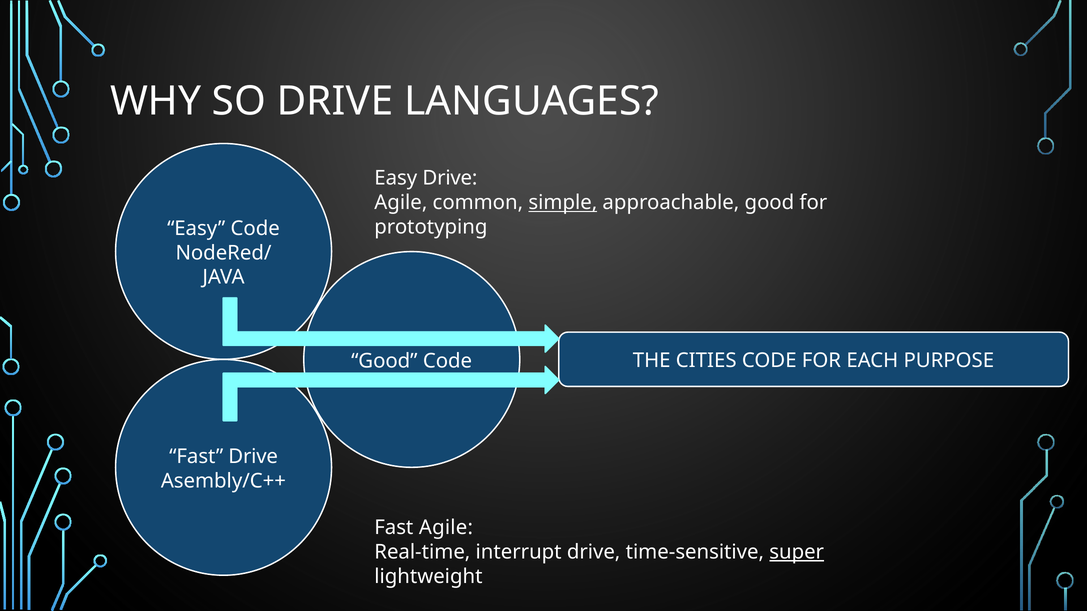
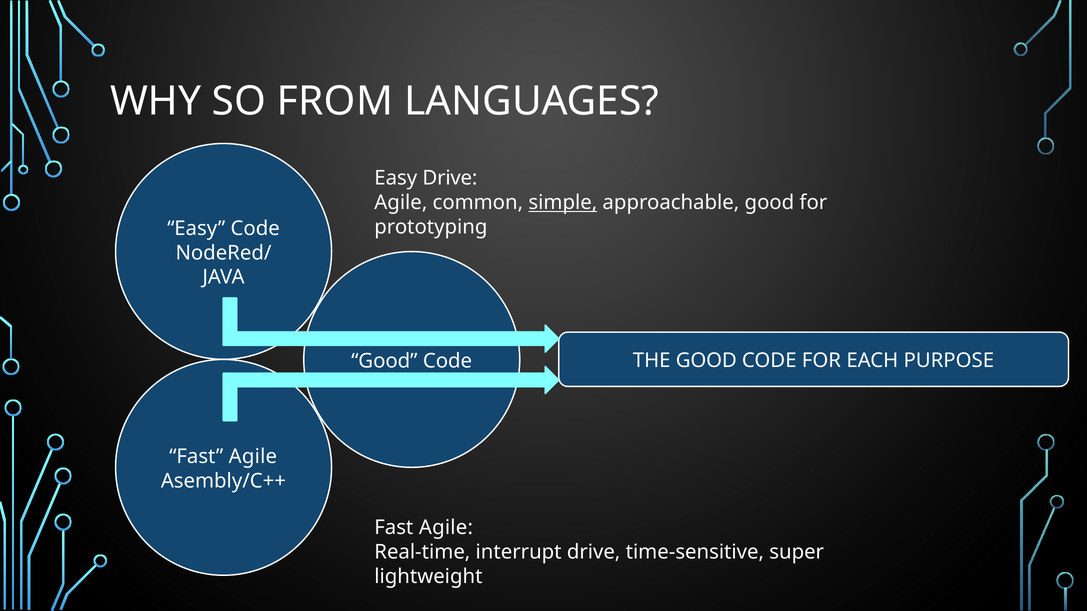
SO DRIVE: DRIVE -> FROM (335, 101)
THE CITIES: CITIES -> GOOD (706, 361)
Drive: Drive -> Agile (253, 457)
super underline: present -> none (797, 552)
